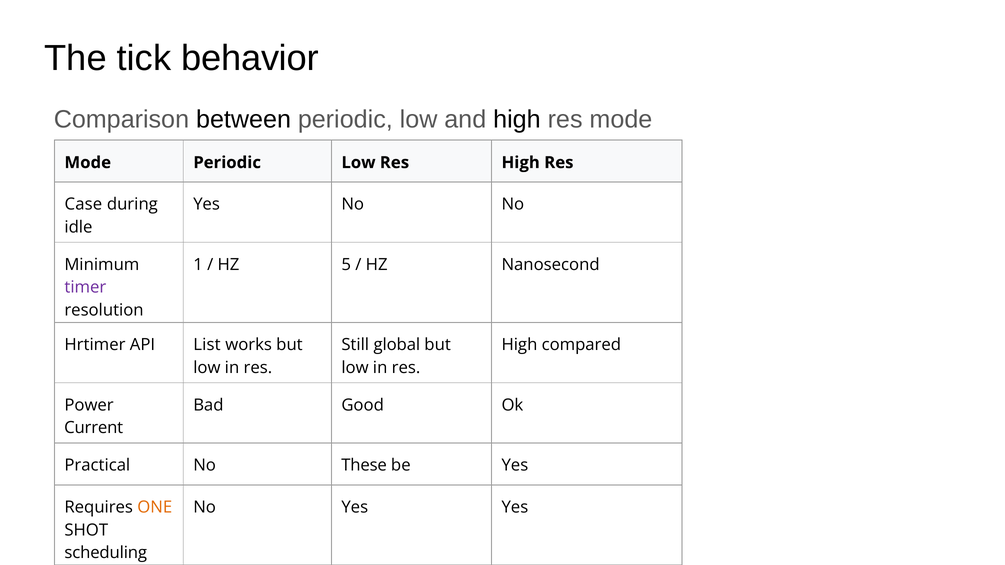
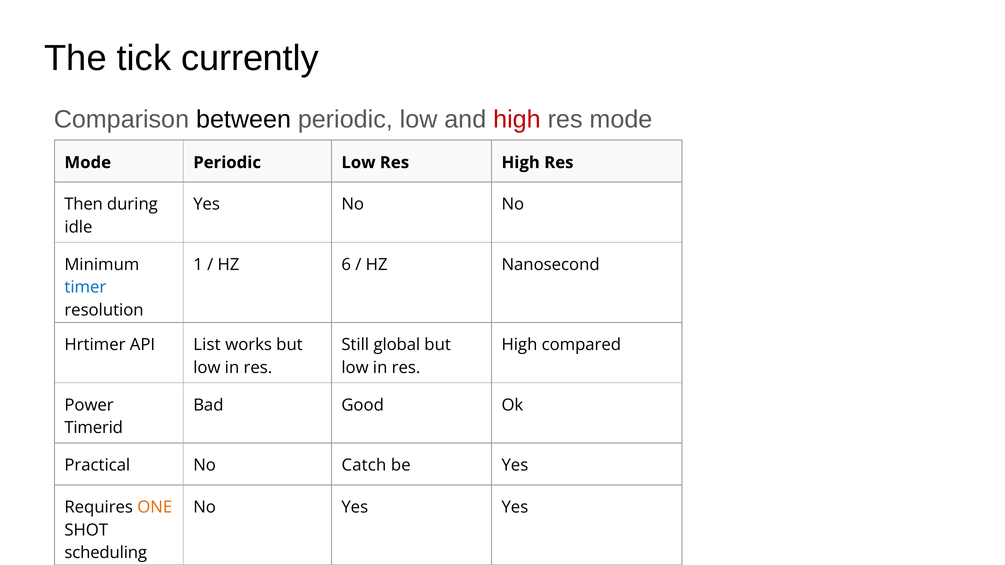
behavior: behavior -> currently (250, 58)
high colour: black -> red (517, 119)
Case: Case -> Then (84, 205)
5: 5 -> 6 (346, 265)
timer colour: purple -> blue (85, 288)
Current: Current -> Timerid (94, 428)
These: These -> Catch (364, 466)
